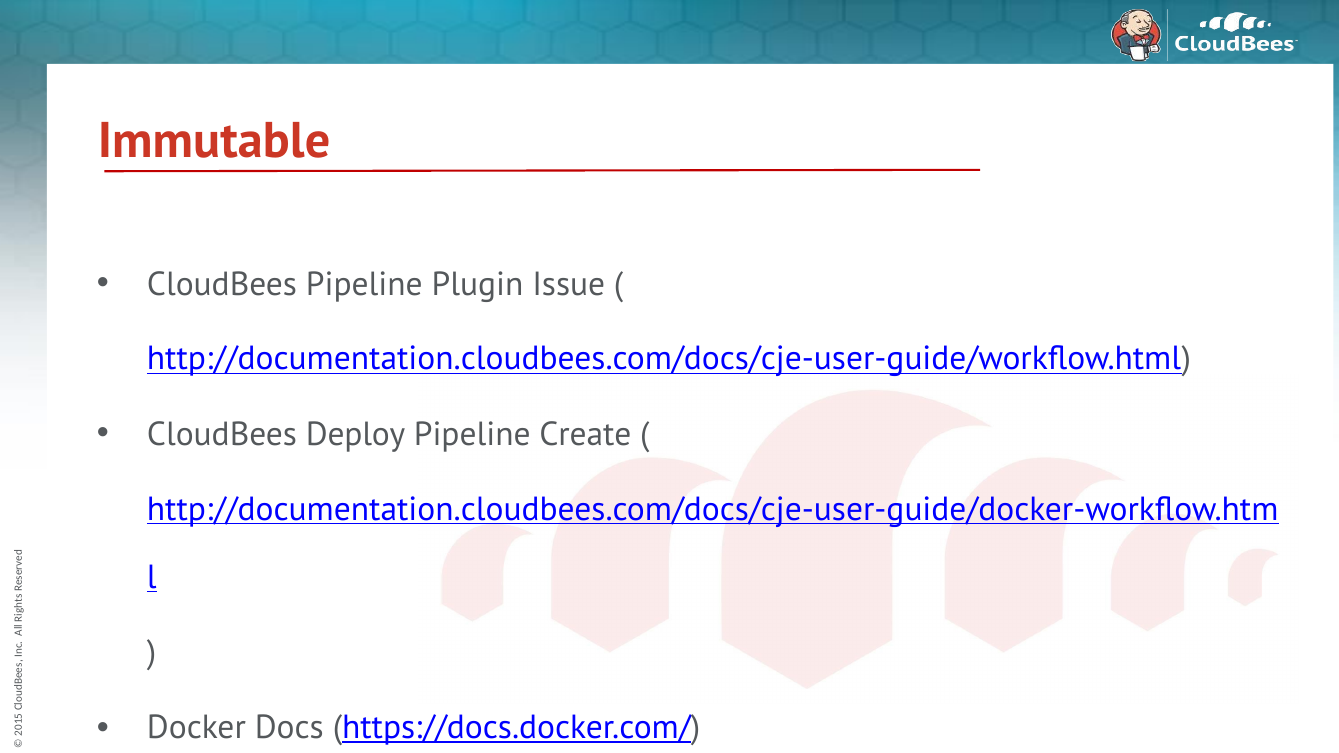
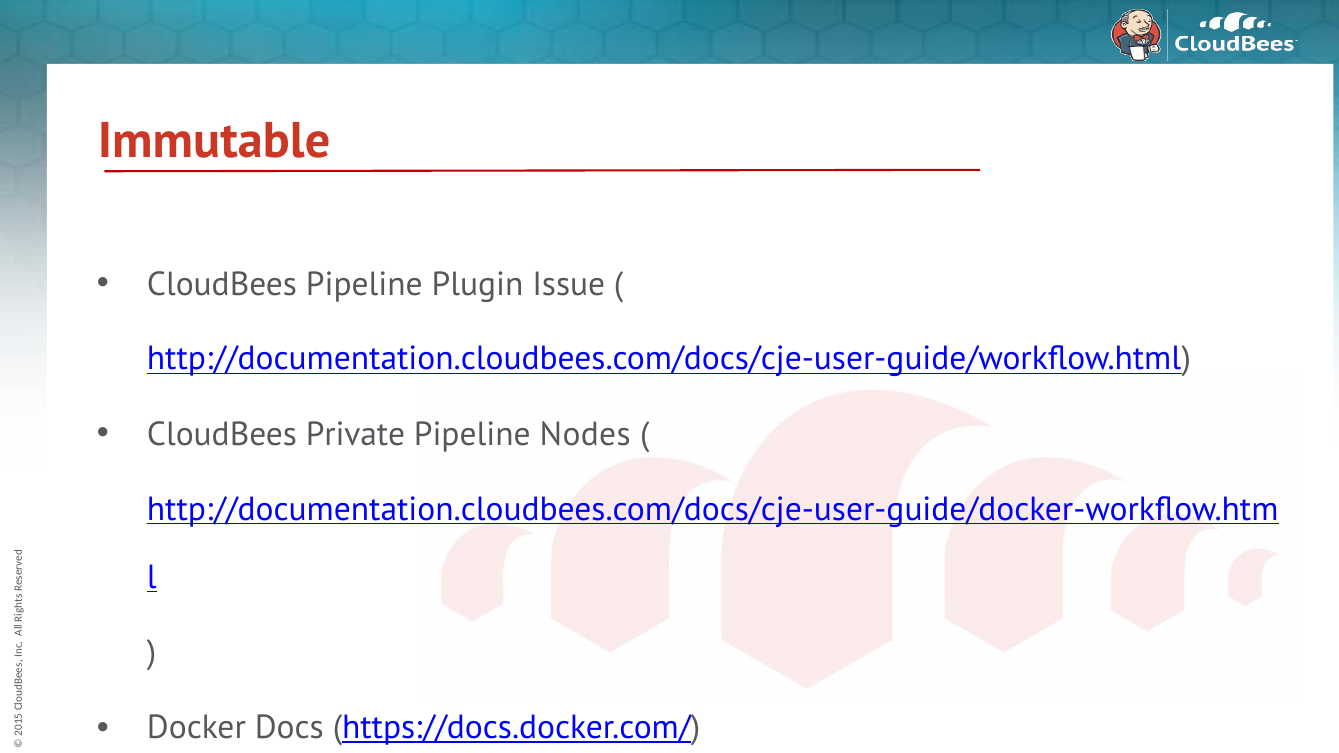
Deploy: Deploy -> Private (355, 434)
Create: Create -> Nodes (585, 434)
